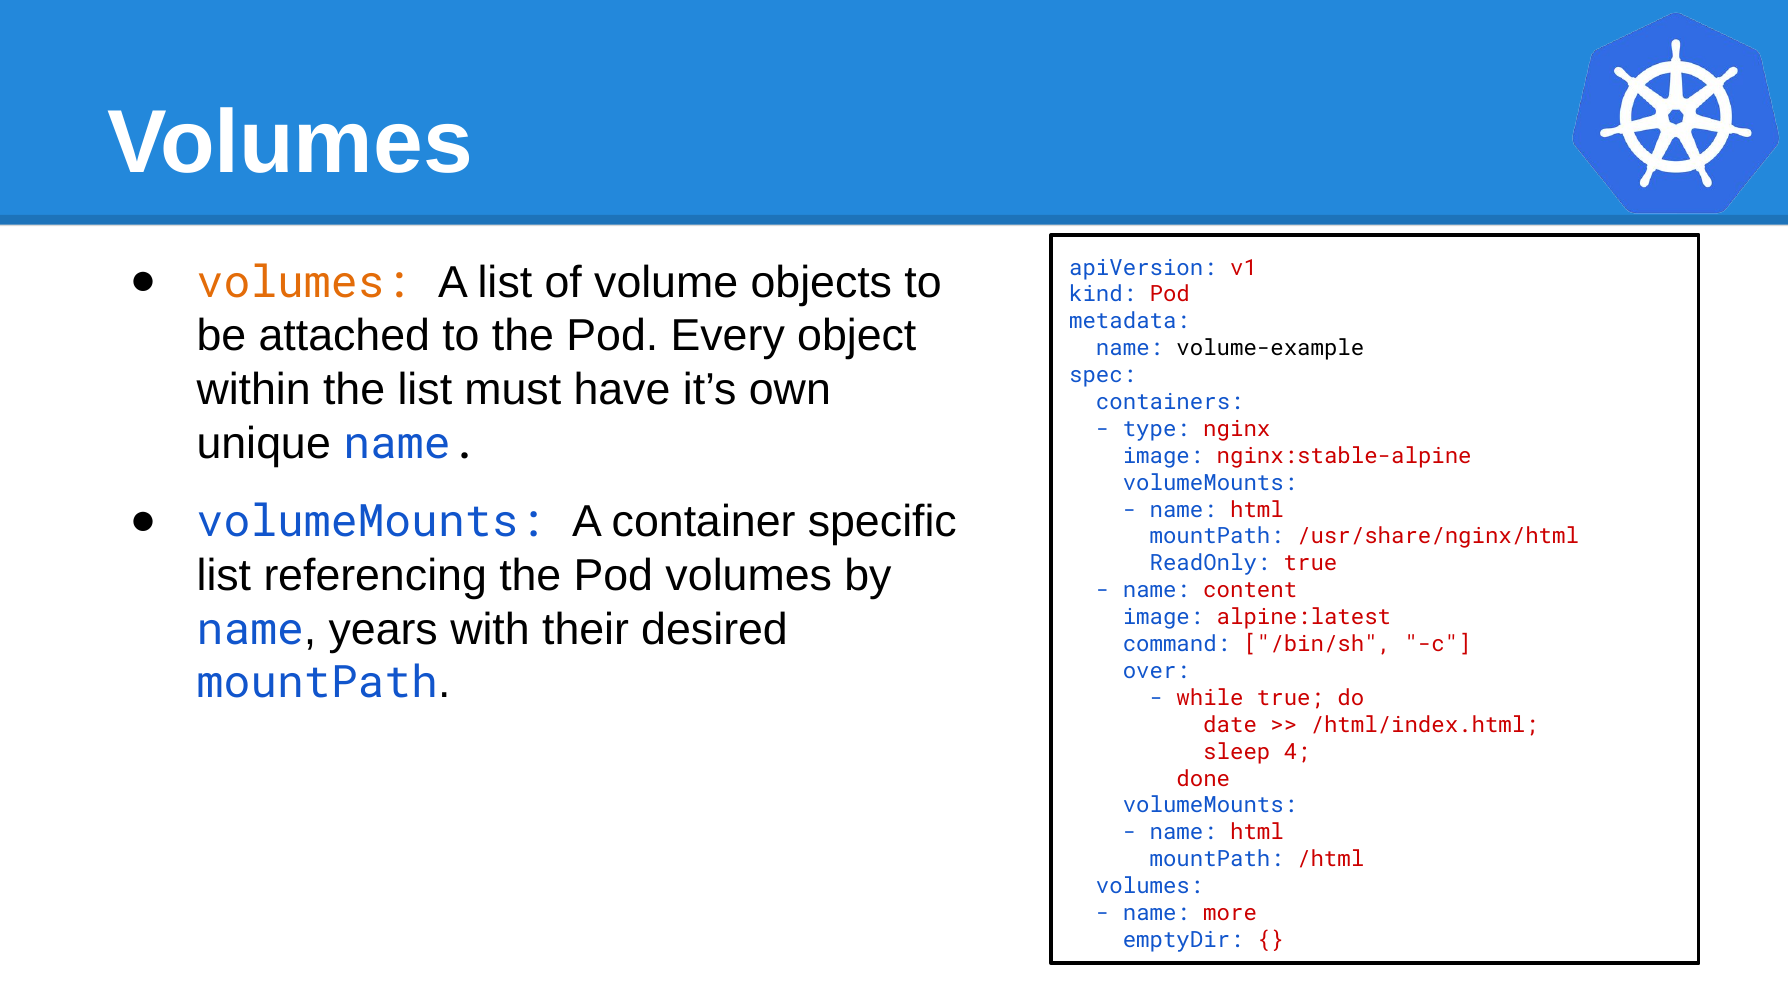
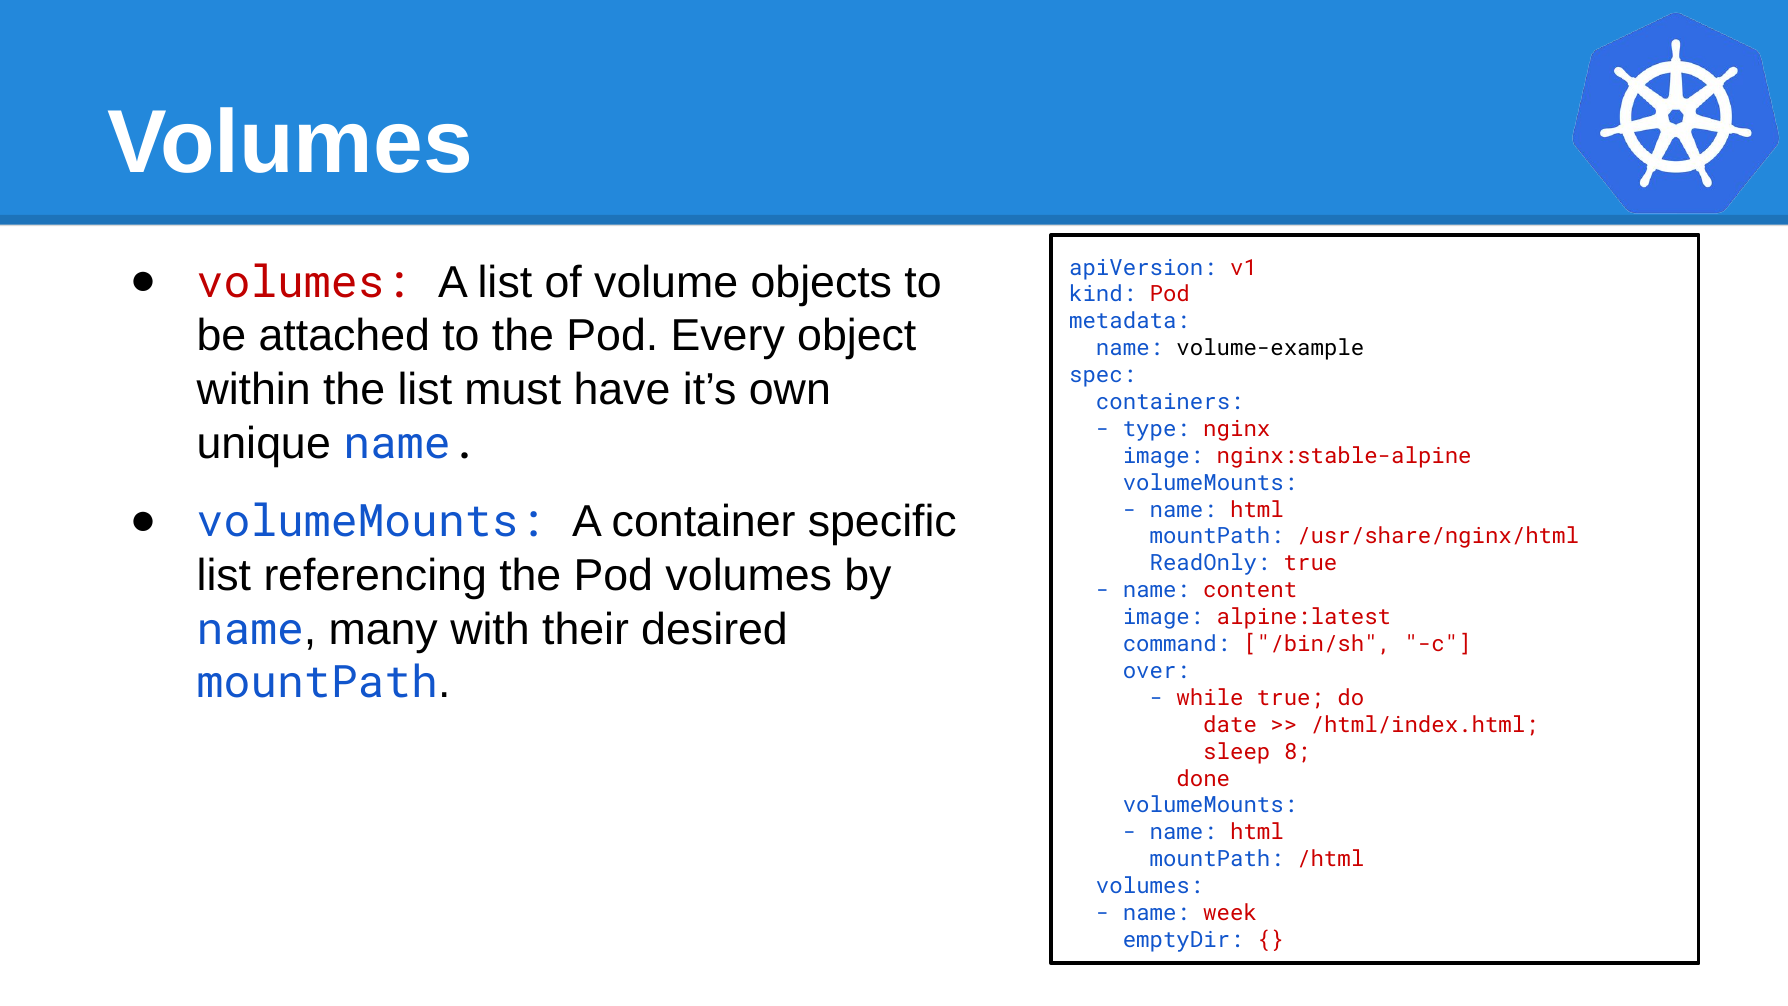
volumes colour: orange -> red (304, 283)
years: years -> many (383, 629)
4: 4 -> 8 (1297, 752)
more: more -> week (1230, 913)
